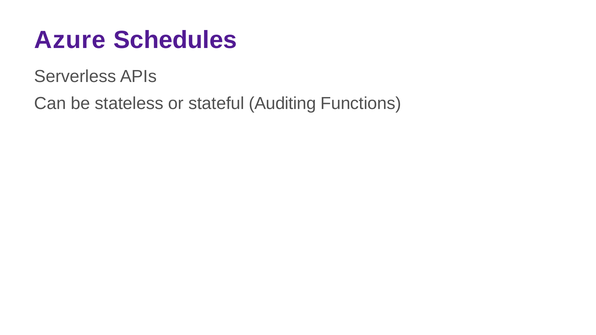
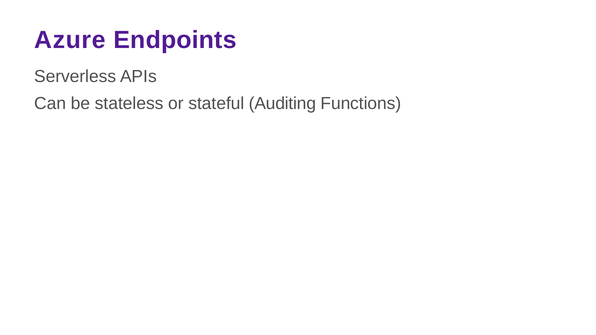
Schedules: Schedules -> Endpoints (175, 40)
